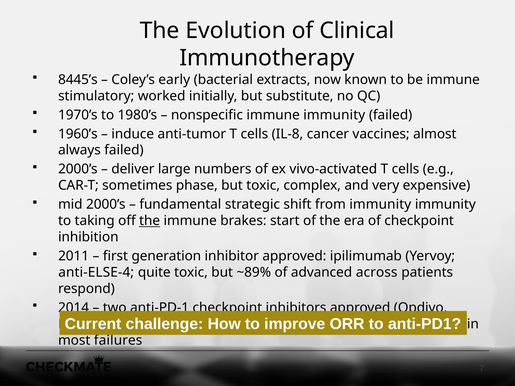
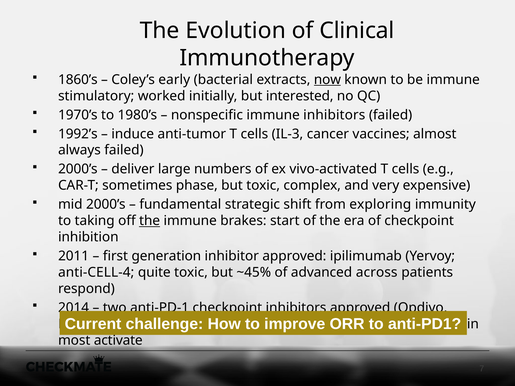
8445’s: 8445’s -> 1860’s (78, 80)
now underline: none -> present (327, 80)
substitute: substitute -> interested (300, 96)
immune immunity: immunity -> inhibitors (334, 115)
1960’s: 1960’s -> 1992’s (78, 134)
IL-8: IL-8 -> IL-3 (287, 134)
from immunity: immunity -> exploring (380, 205)
anti-ELSE-4: anti-ELSE-4 -> anti-CELL-4 (96, 273)
~89%: ~89% -> ~45% (254, 273)
failures: failures -> activate (118, 340)
